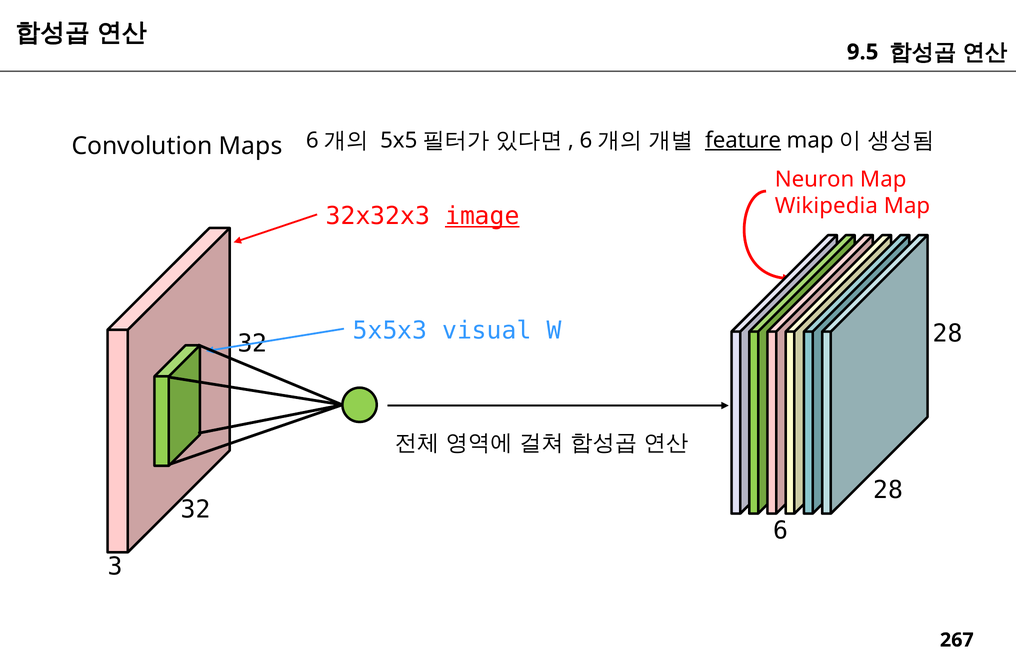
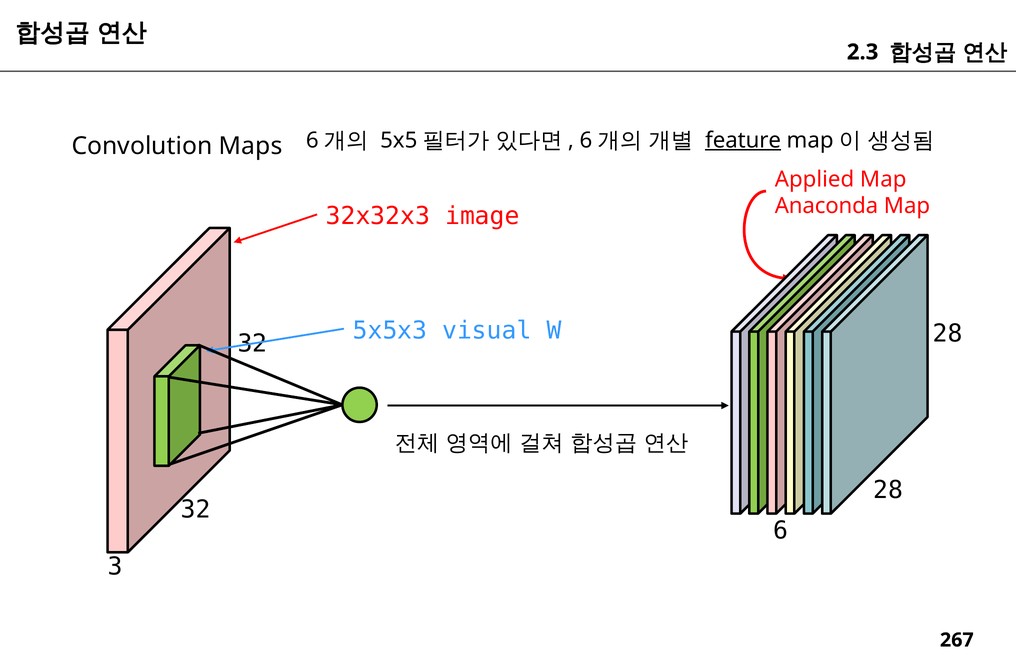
9.5: 9.5 -> 2.3 (863, 52)
Neuron: Neuron -> Applied (815, 179)
Wikipedia: Wikipedia -> Anaconda (826, 206)
image underline: present -> none (482, 216)
